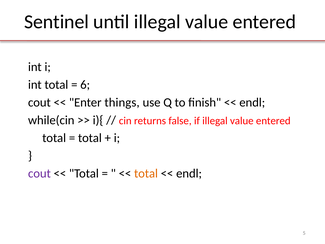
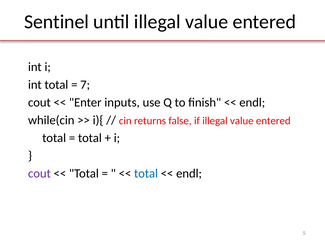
6: 6 -> 7 (85, 85)
things: things -> inputs (122, 102)
total colour: orange -> blue (146, 173)
